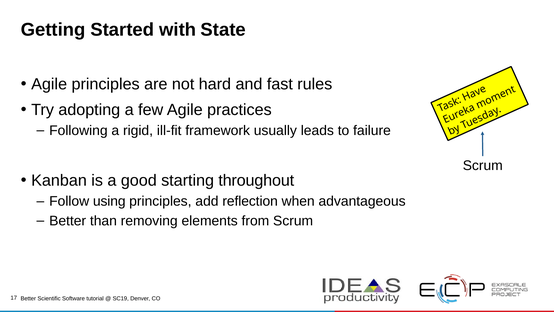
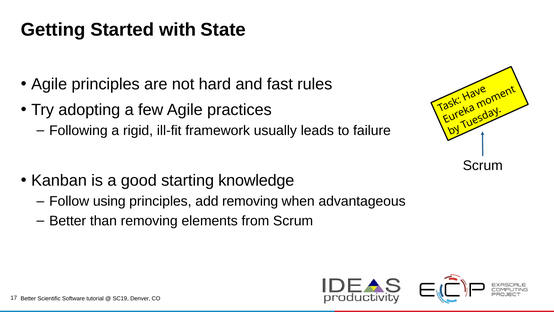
throughout: throughout -> knowledge (256, 180)
add reflection: reflection -> removing (250, 201)
